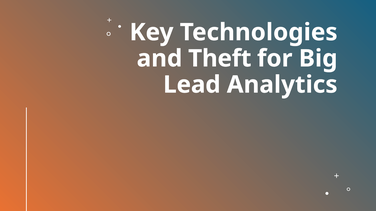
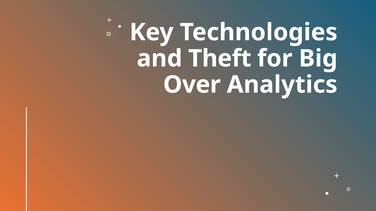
Lead: Lead -> Over (192, 85)
